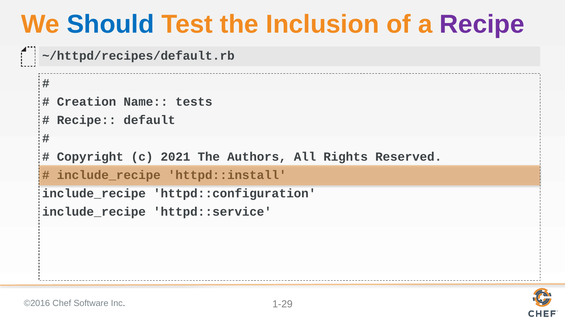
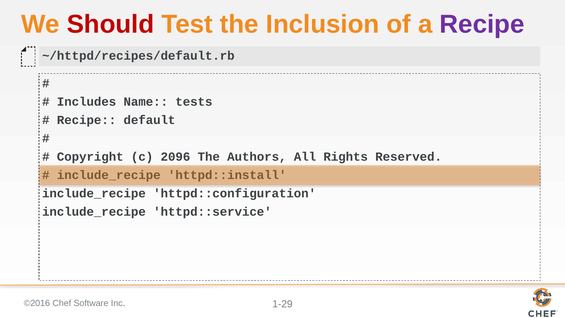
Should colour: blue -> red (110, 24)
Creation: Creation -> Includes (87, 102)
2021: 2021 -> 2096 (175, 157)
